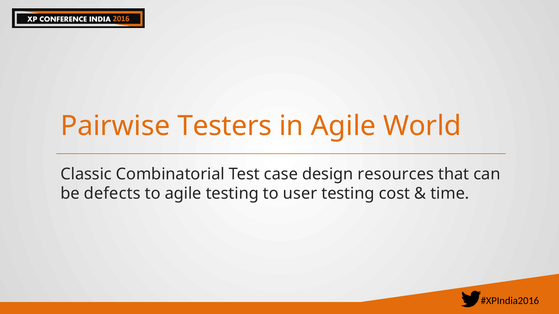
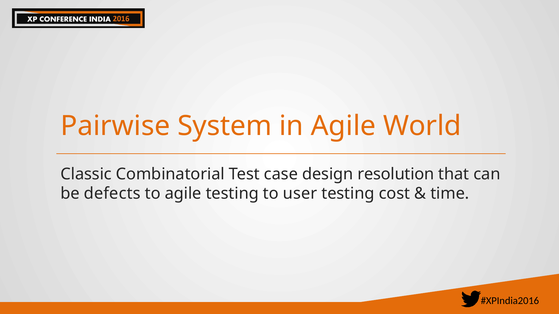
Testers: Testers -> System (225, 126)
resources: resources -> resolution (396, 174)
